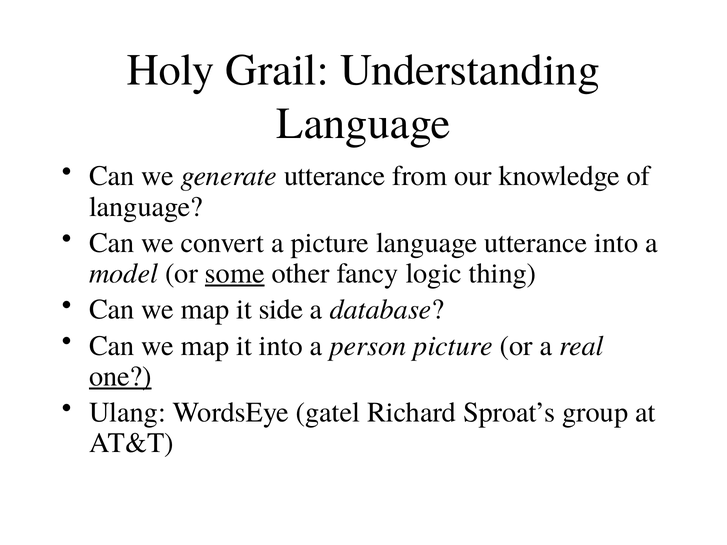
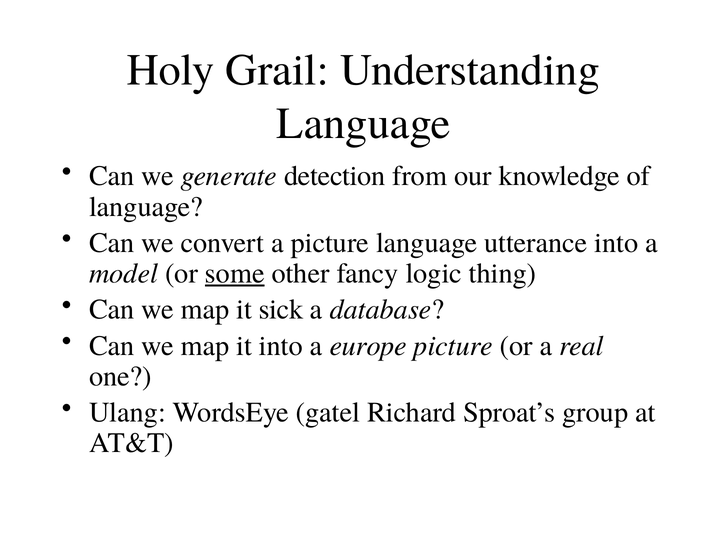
generate utterance: utterance -> detection (335, 176)
side: side -> sick (281, 310)
person: person -> europe (368, 346)
one underline: present -> none (120, 376)
